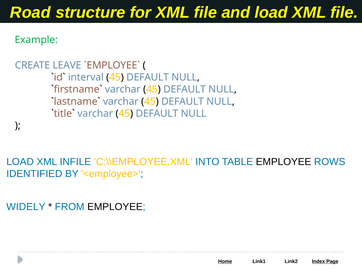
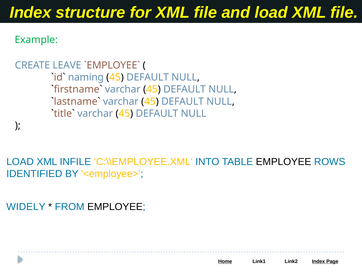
Road: Road -> Index (30, 13)
interval: interval -> naming (86, 77)
